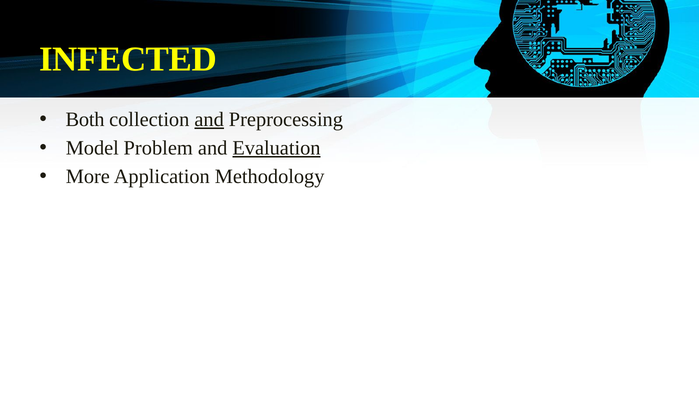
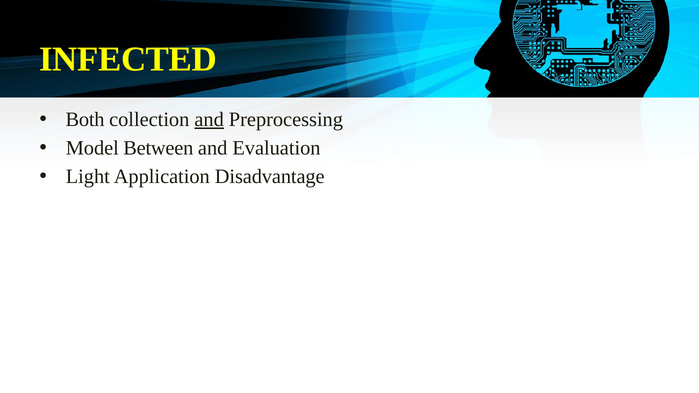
Problem: Problem -> Between (158, 148)
Evaluation underline: present -> none (276, 148)
More: More -> Light (88, 177)
Methodology: Methodology -> Disadvantage (270, 177)
